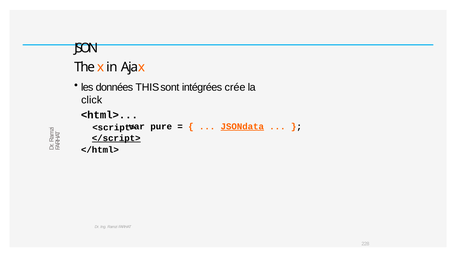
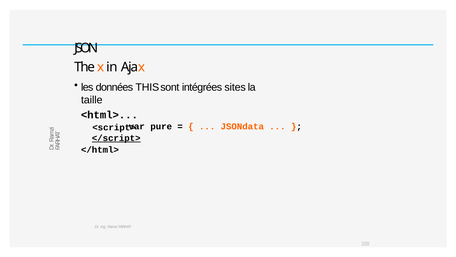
crée: crée -> sites (235, 87)
click: click -> taille (92, 100)
JSONdata underline: present -> none (242, 126)
